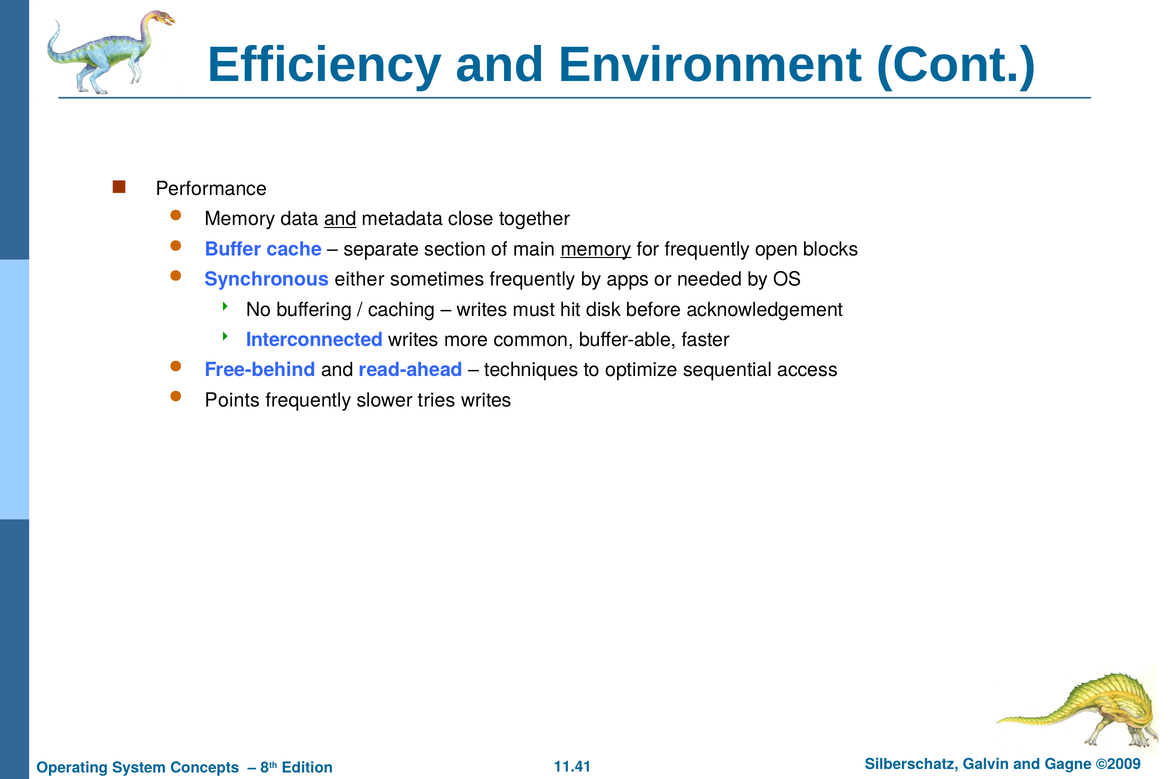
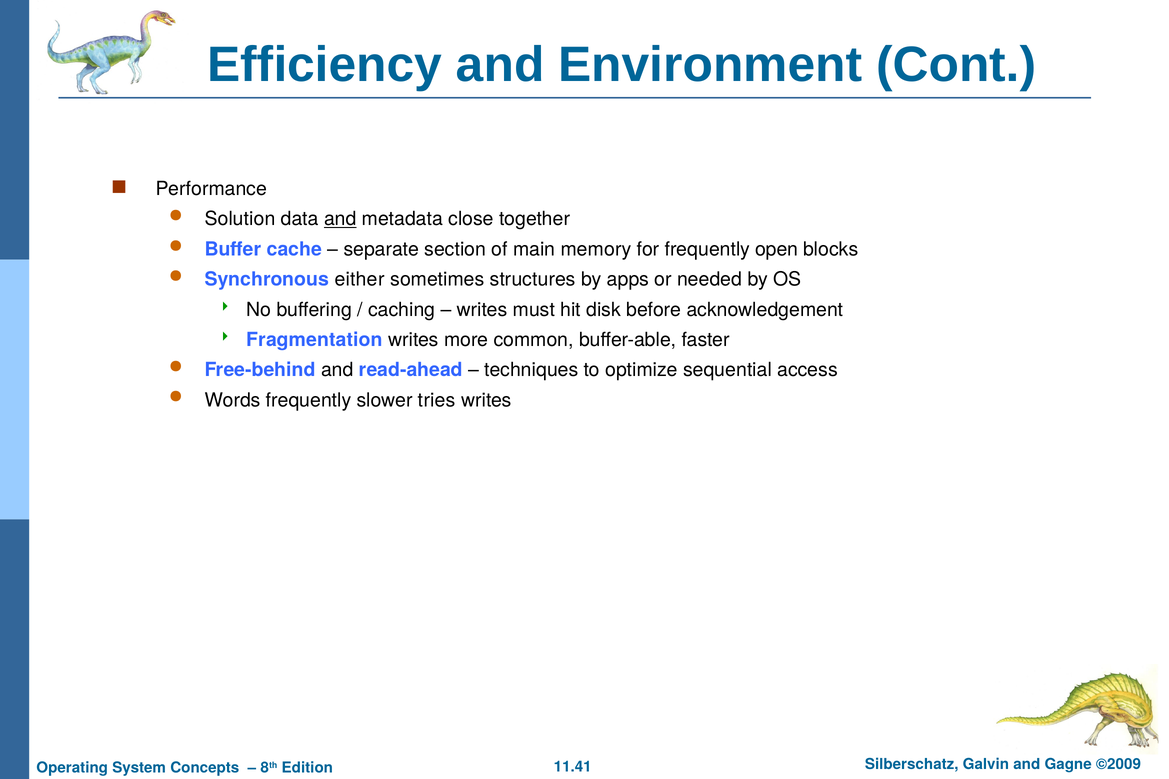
Memory: Memory -> Solution (240, 219)
memory underline: present -> none (596, 249)
sometimes frequently: frequently -> structures (533, 280)
Interconnected: Interconnected -> Fragmentation (314, 340)
Points: Points -> Words (233, 400)
